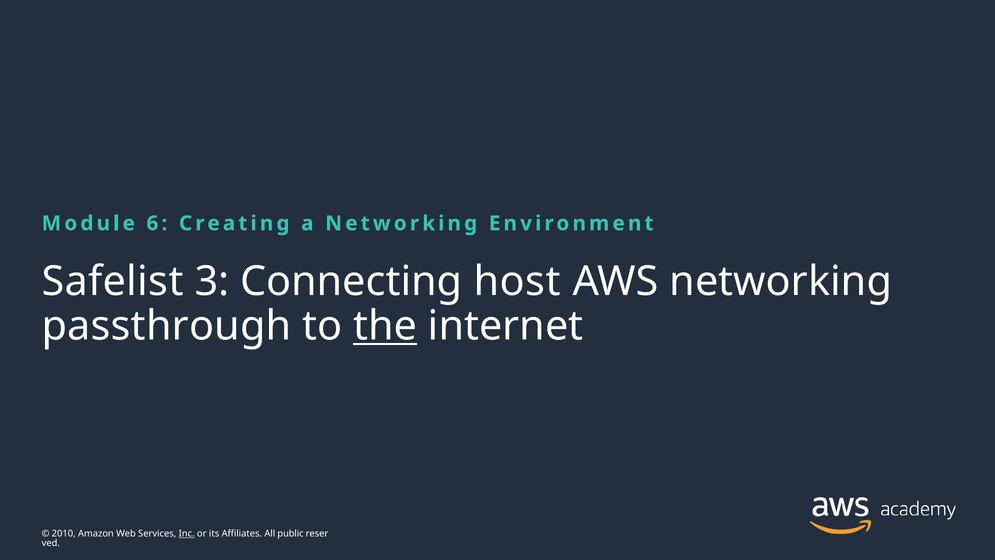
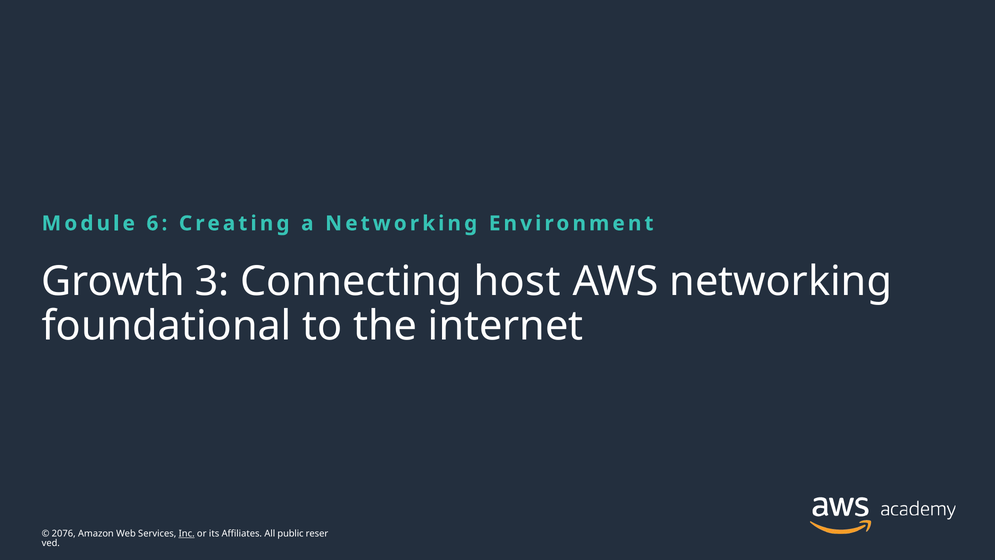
Safelist: Safelist -> Growth (113, 281)
passthrough: passthrough -> foundational (167, 326)
the underline: present -> none (385, 326)
2010: 2010 -> 2076 (64, 534)
